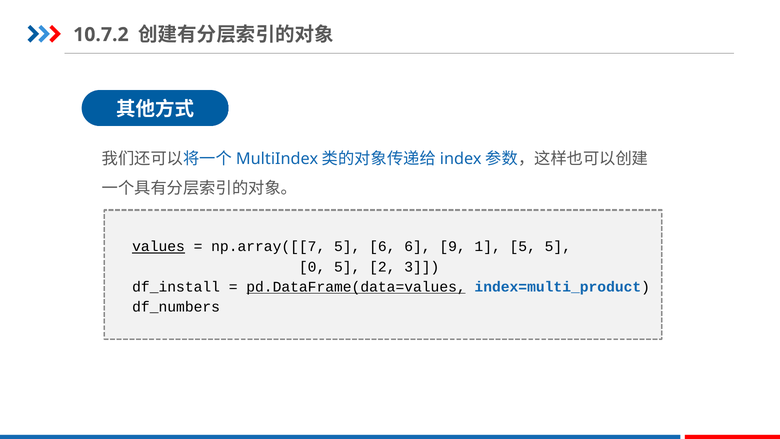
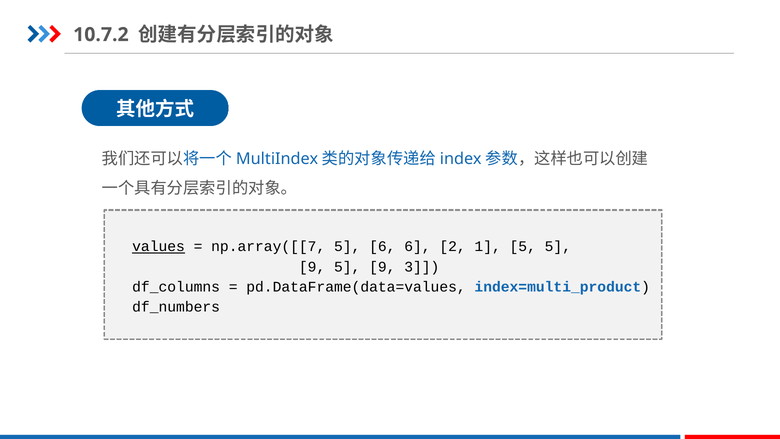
9: 9 -> 2 (453, 247)
0: 0 -> 9 (312, 267)
2: 2 -> 9 (382, 267)
df_install: df_install -> df_columns (176, 287)
pd.DataFrame(data=values underline: present -> none (356, 287)
